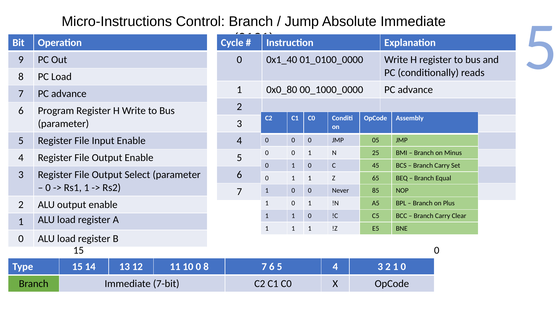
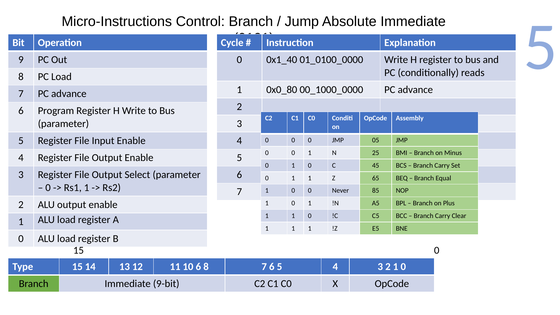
0: 0 -> 6 (198, 267)
7-bit: 7-bit -> 9-bit (166, 284)
